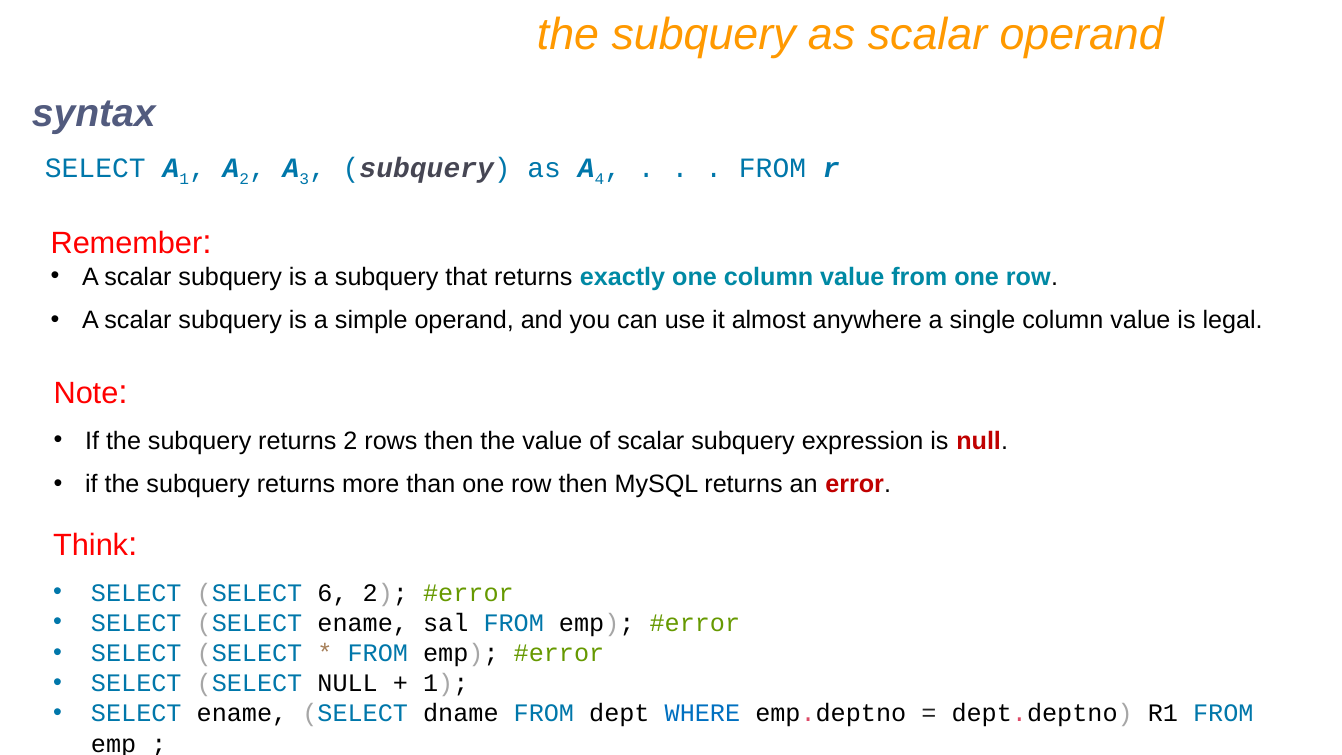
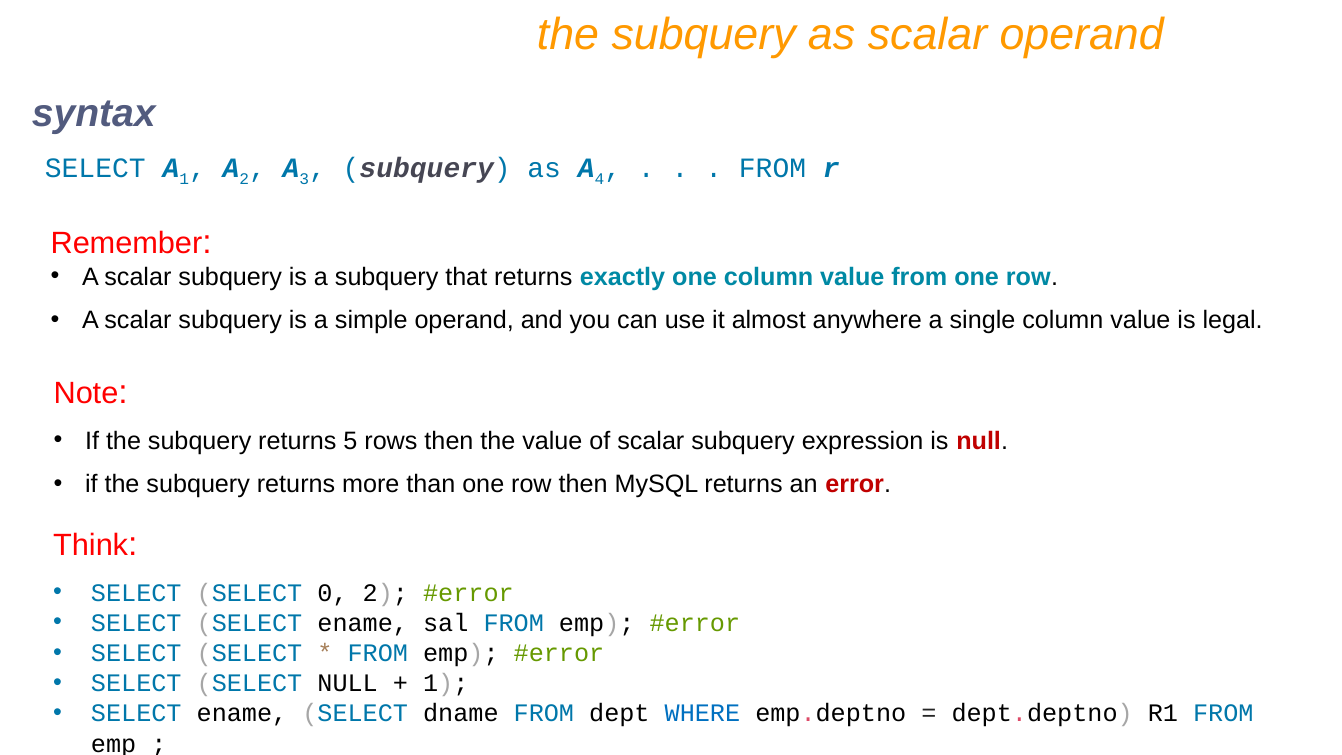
returns 2: 2 -> 5 (350, 441)
6: 6 -> 0 (333, 593)
